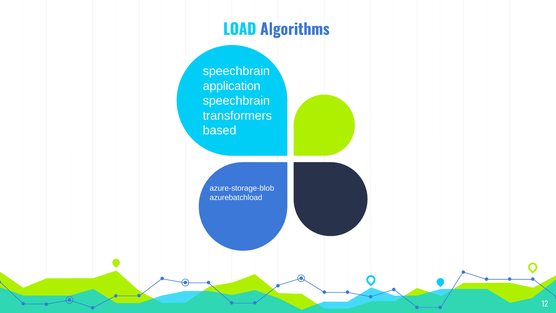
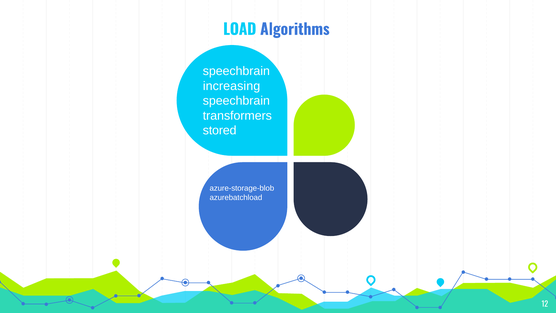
application: application -> increasing (232, 86)
based: based -> stored (220, 130)
